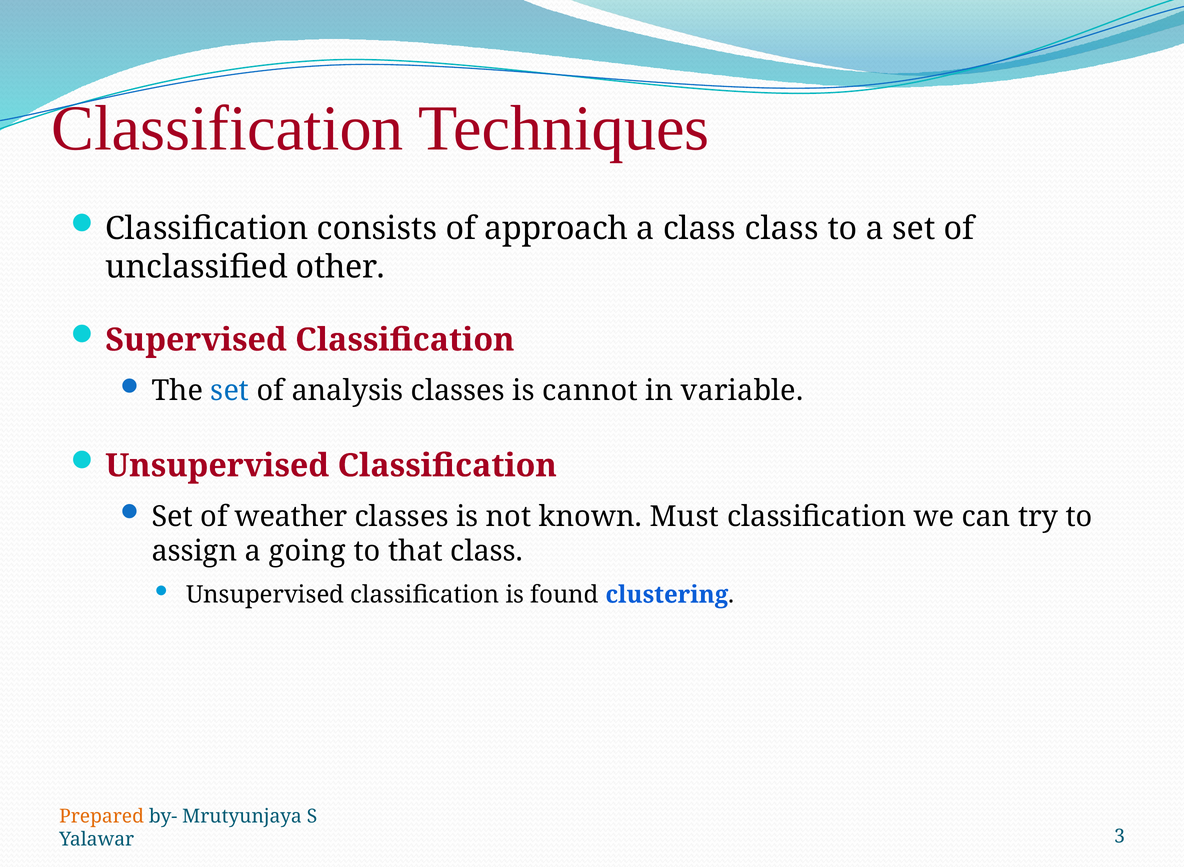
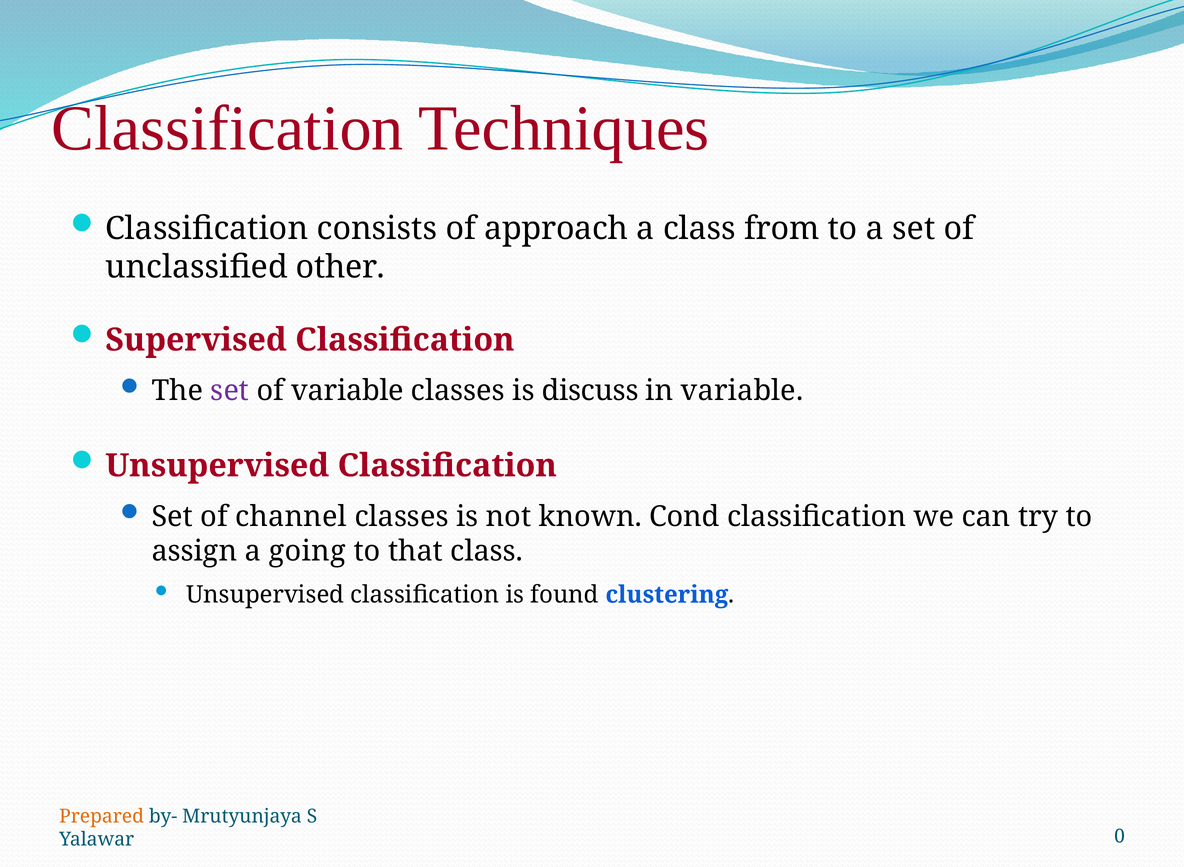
class class: class -> from (782, 229)
set colour: blue -> purple (230, 391)
of analysis: analysis -> variable (348, 391)
cannot: cannot -> discuss (590, 391)
weather: weather -> channel (291, 517)
Must: Must -> Cond (685, 517)
3: 3 -> 0 (1120, 837)
